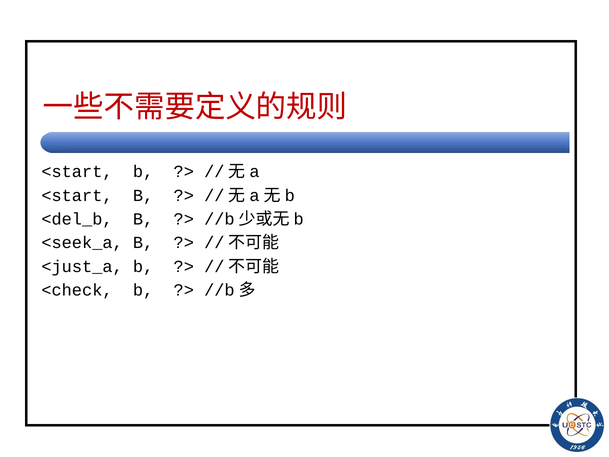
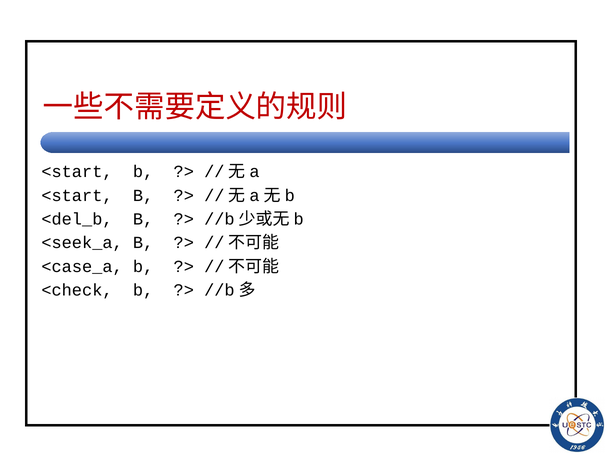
<just_a: <just_a -> <case_a (82, 266)
